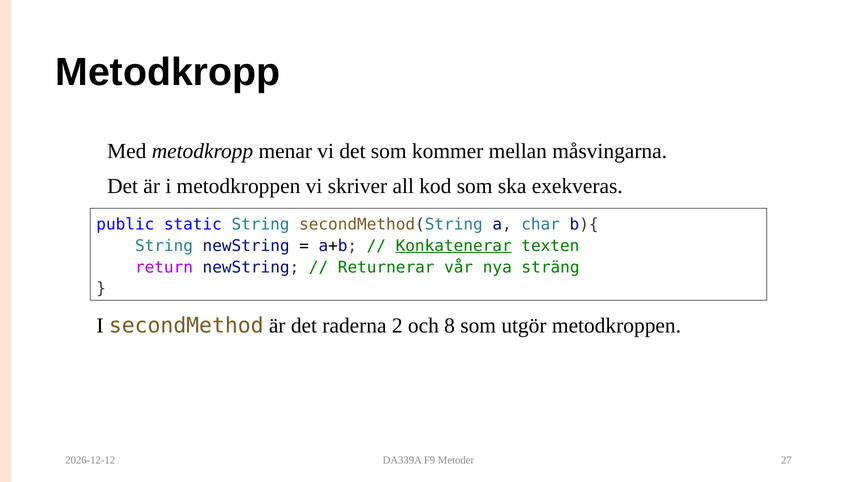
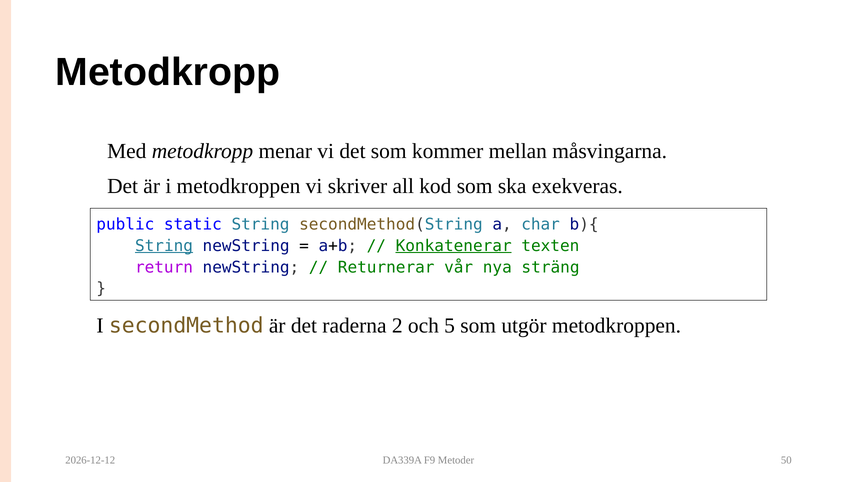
String underline: none -> present (164, 246)
8: 8 -> 5 (450, 326)
27: 27 -> 50 (786, 460)
